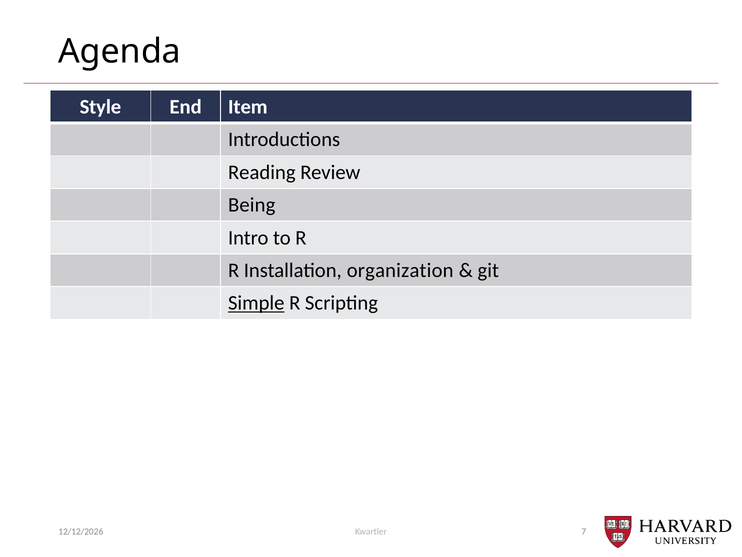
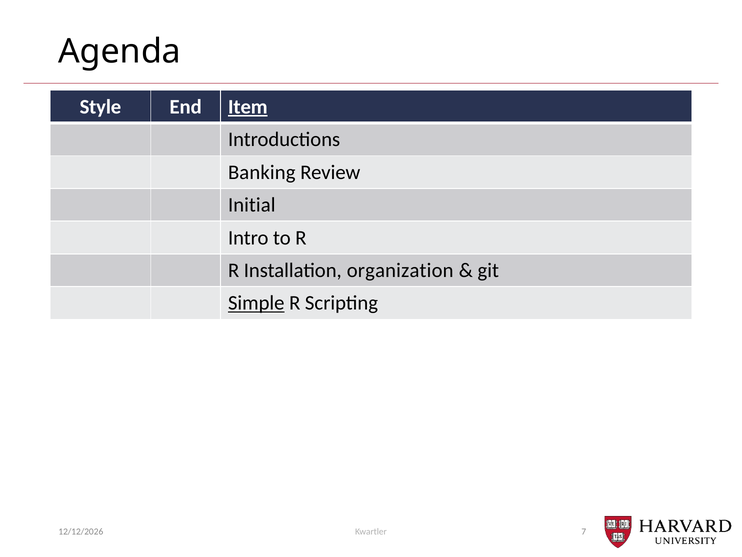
Item underline: none -> present (248, 107)
Reading: Reading -> Banking (262, 172)
Being: Being -> Initial (252, 205)
